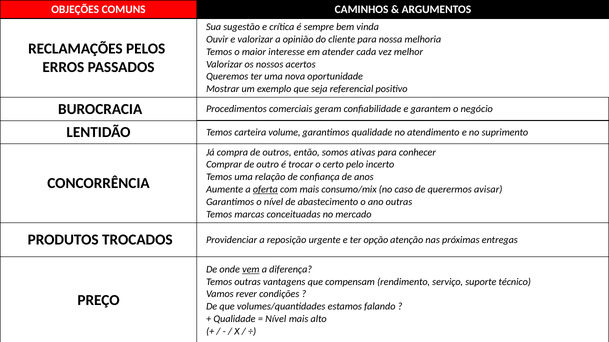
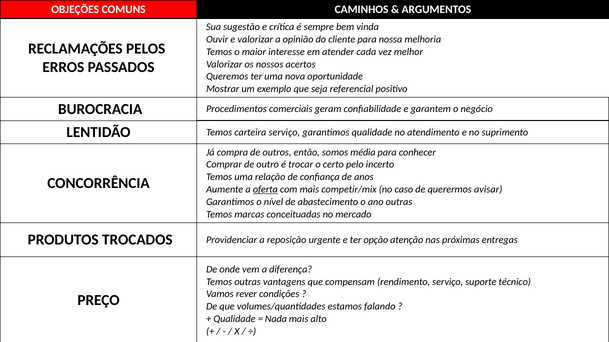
carteira volume: volume -> serviço (284, 132)
ativas: ativas -> média (363, 152)
consumo/mix: consumo/mix -> competir/mix (349, 190)
vem underline: present -> none (251, 270)
Nível: Nível -> Nada (276, 319)
